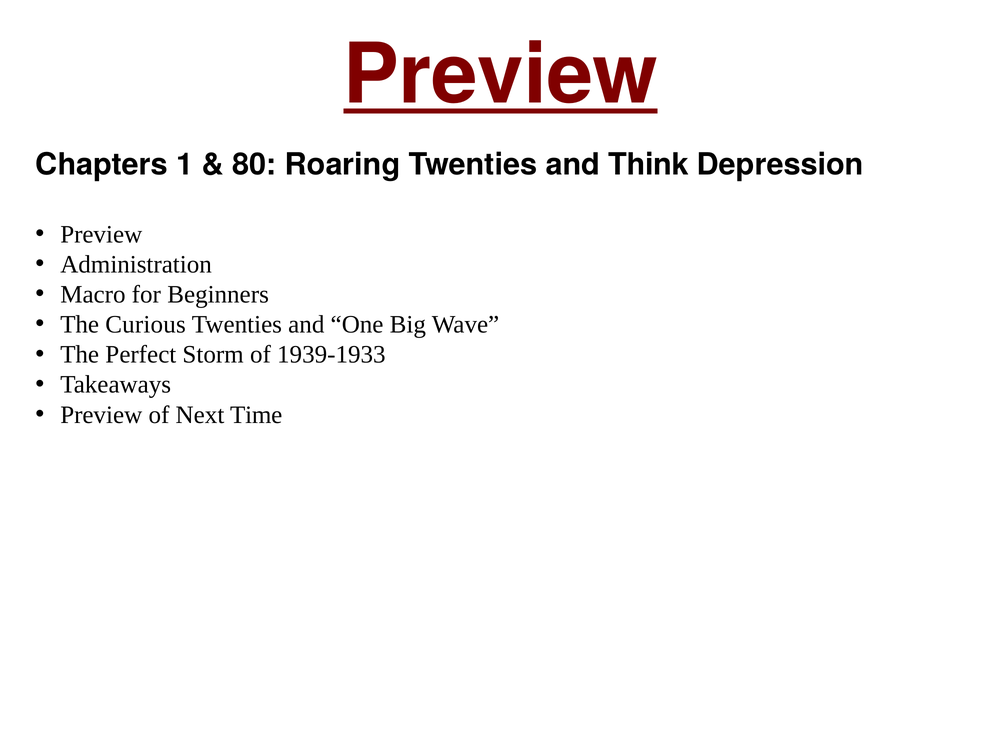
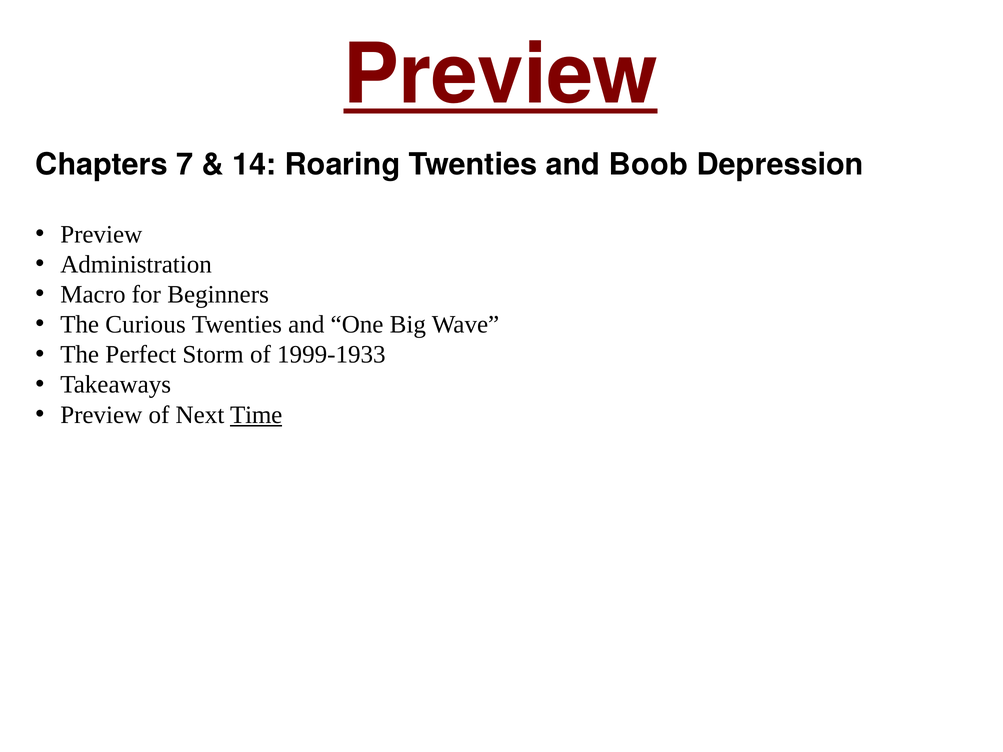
1: 1 -> 7 (185, 165)
80: 80 -> 14 (254, 165)
Think: Think -> Boob (648, 165)
1939-1933: 1939-1933 -> 1999-1933 (331, 355)
Time underline: none -> present (256, 415)
